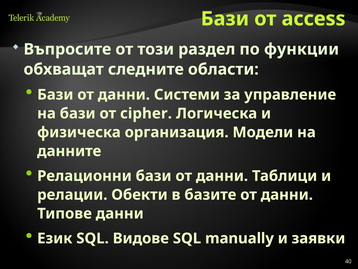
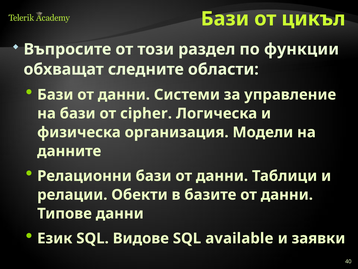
access: access -> цикъл (314, 19)
manually: manually -> available (239, 238)
